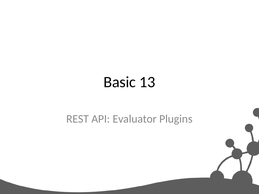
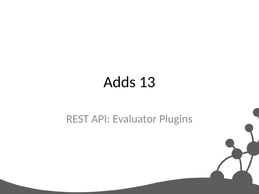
Basic: Basic -> Adds (120, 82)
